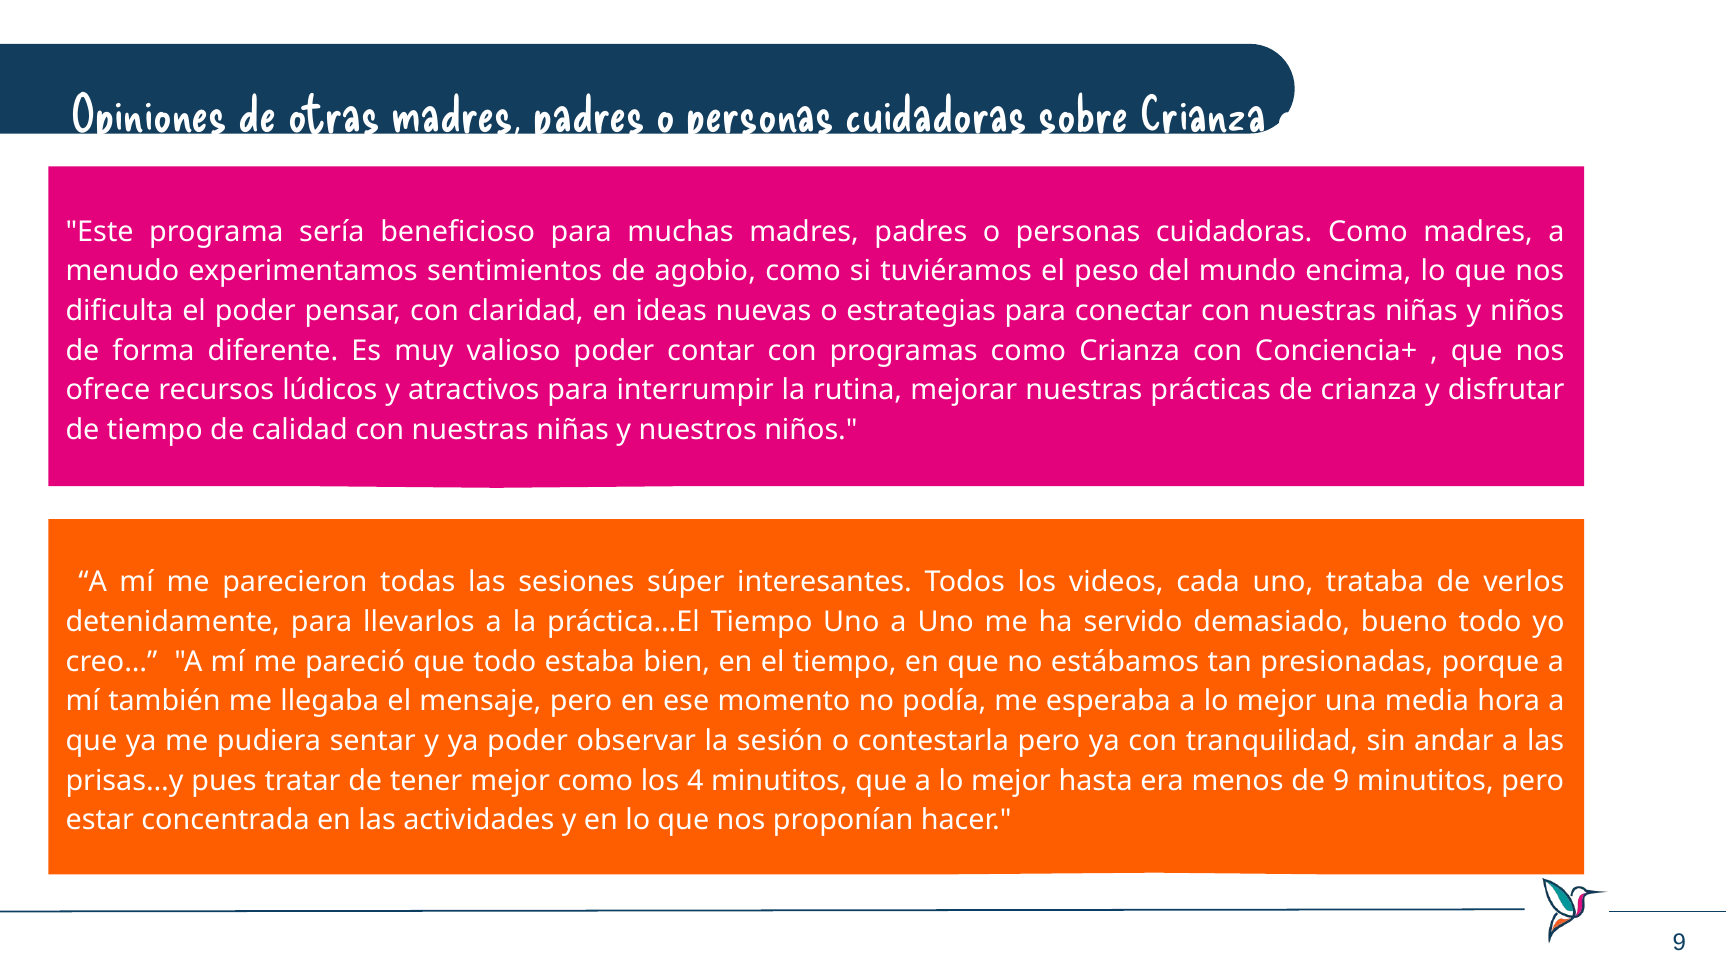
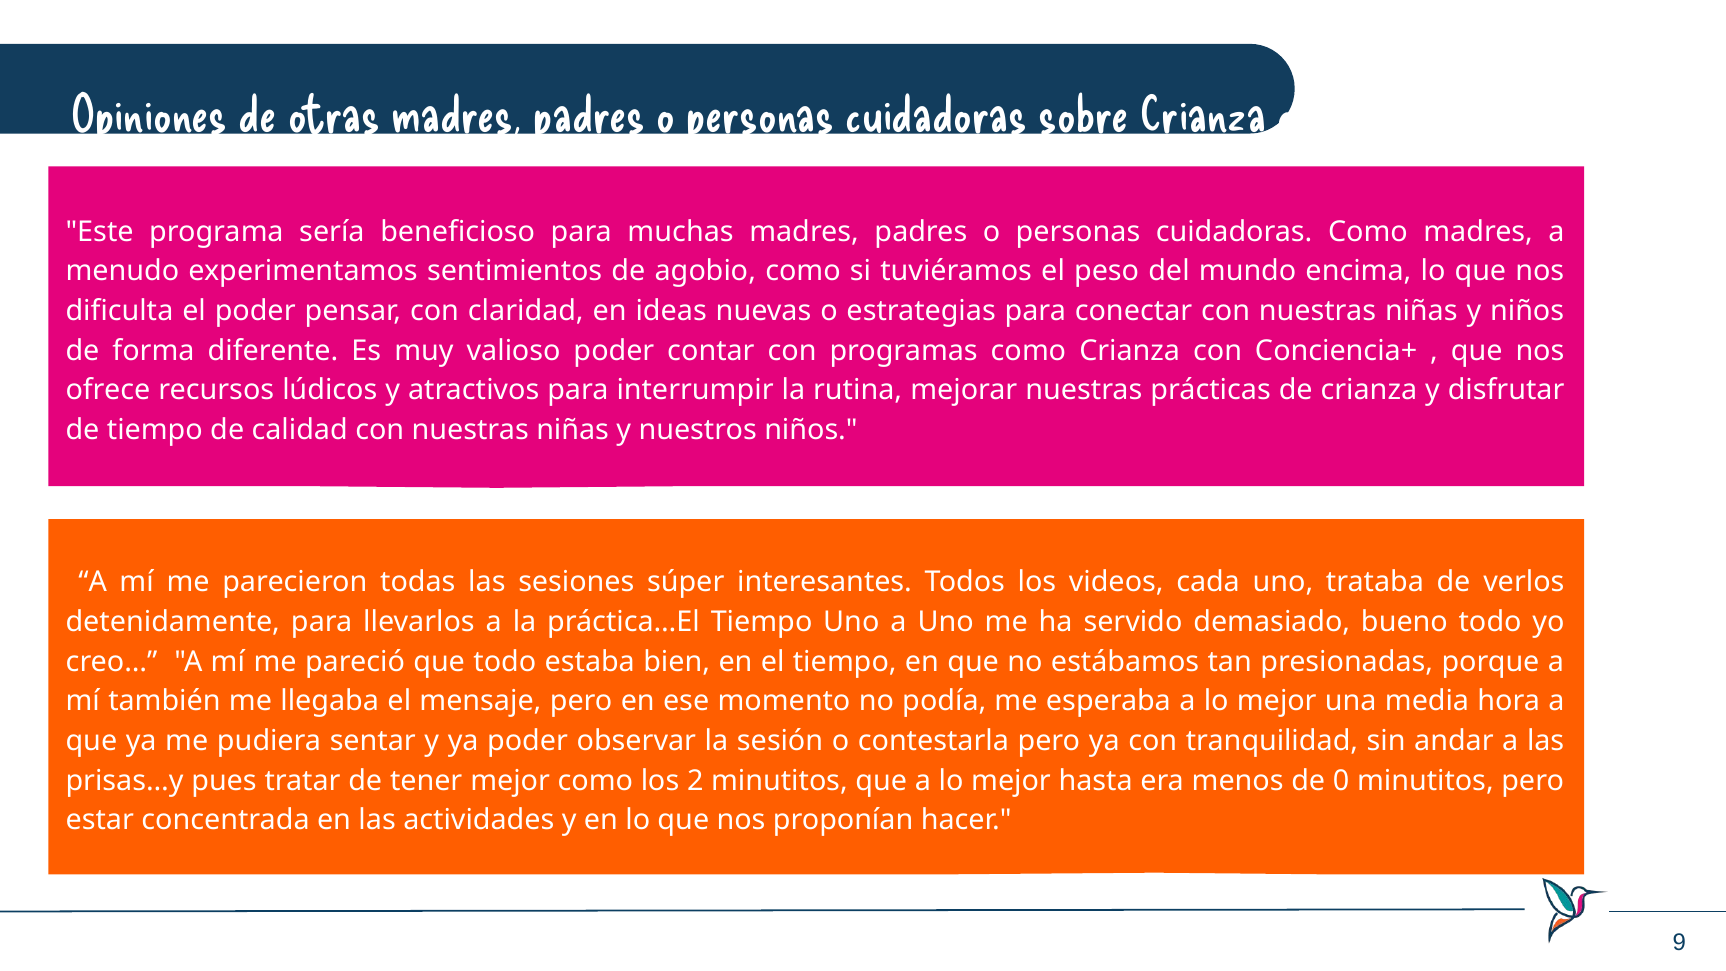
4: 4 -> 2 (695, 781)
de 9: 9 -> 0 (1341, 781)
